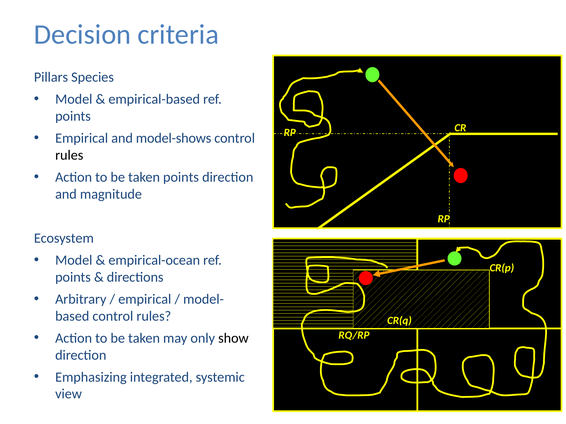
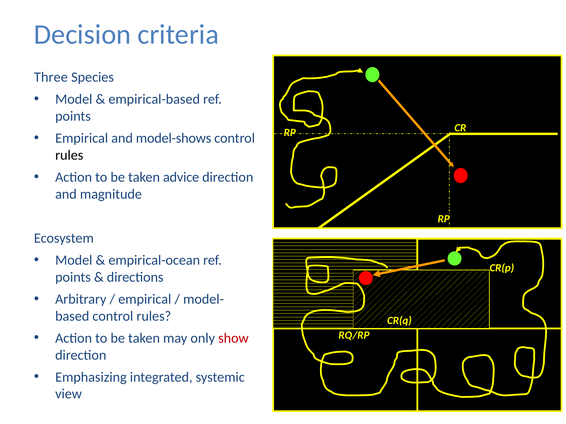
Pillars: Pillars -> Three (51, 77)
taken points: points -> advice (181, 177)
show colour: black -> red (233, 338)
